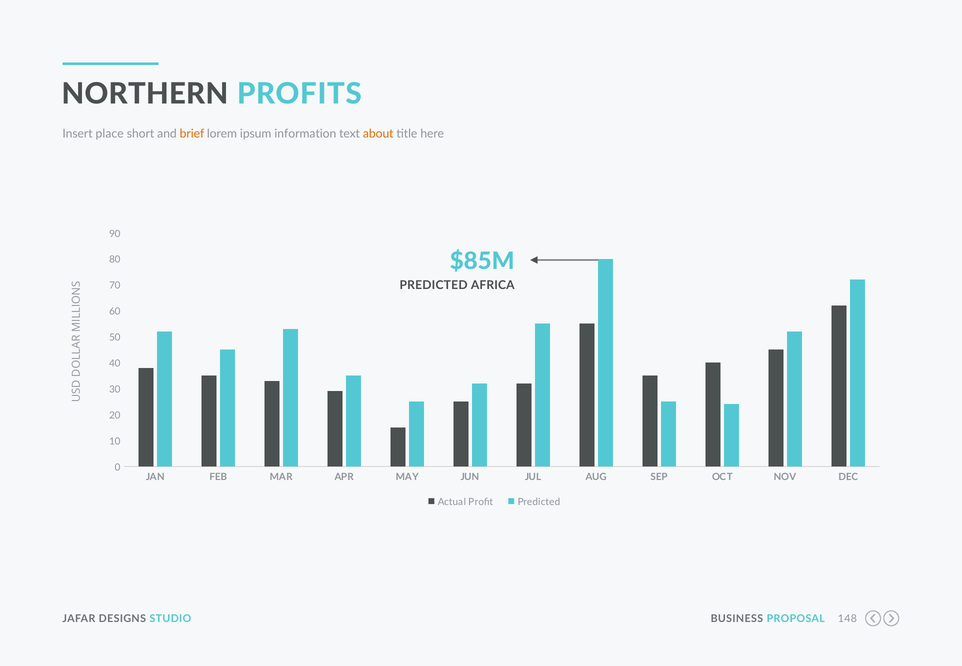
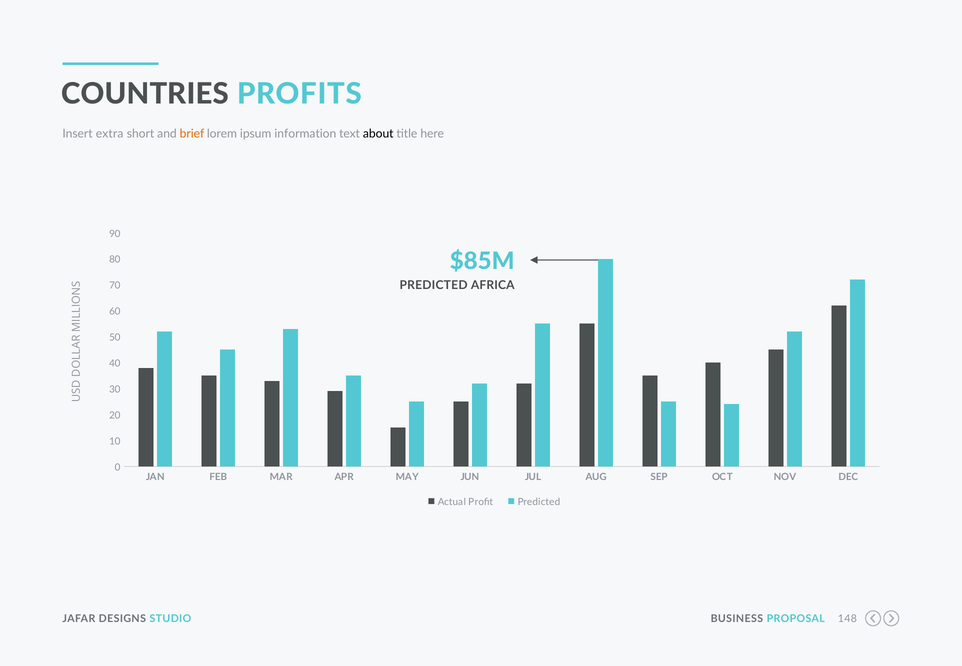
NORTHERN: NORTHERN -> COUNTRIES (145, 94)
place: place -> extra (110, 134)
about colour: orange -> black (378, 134)
